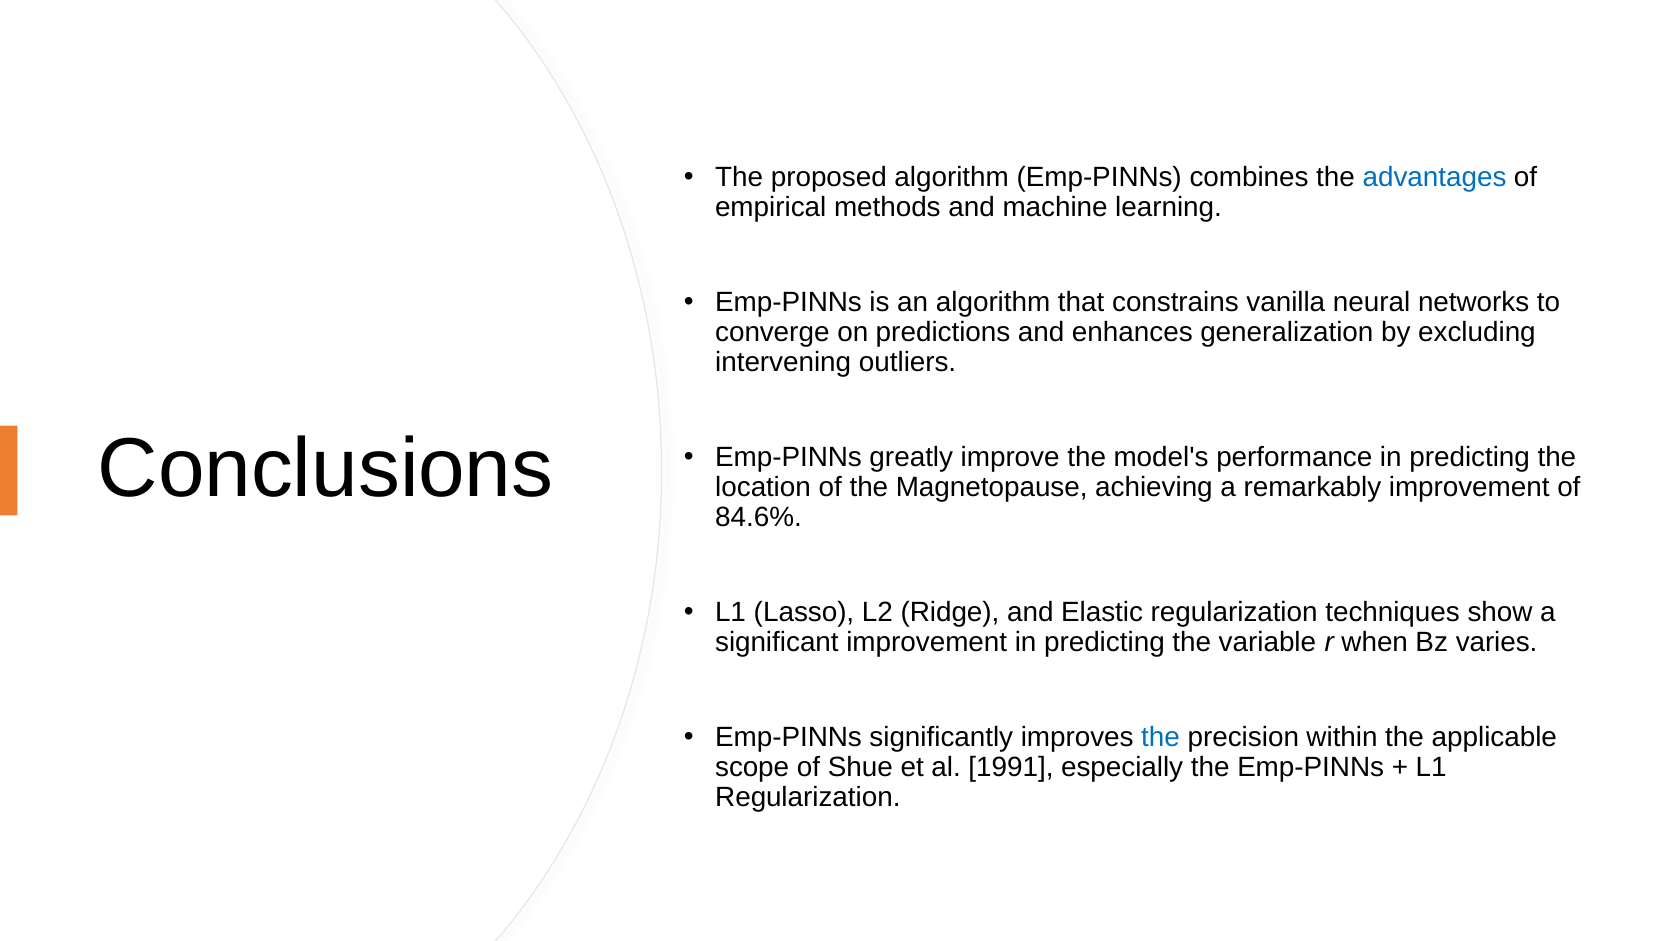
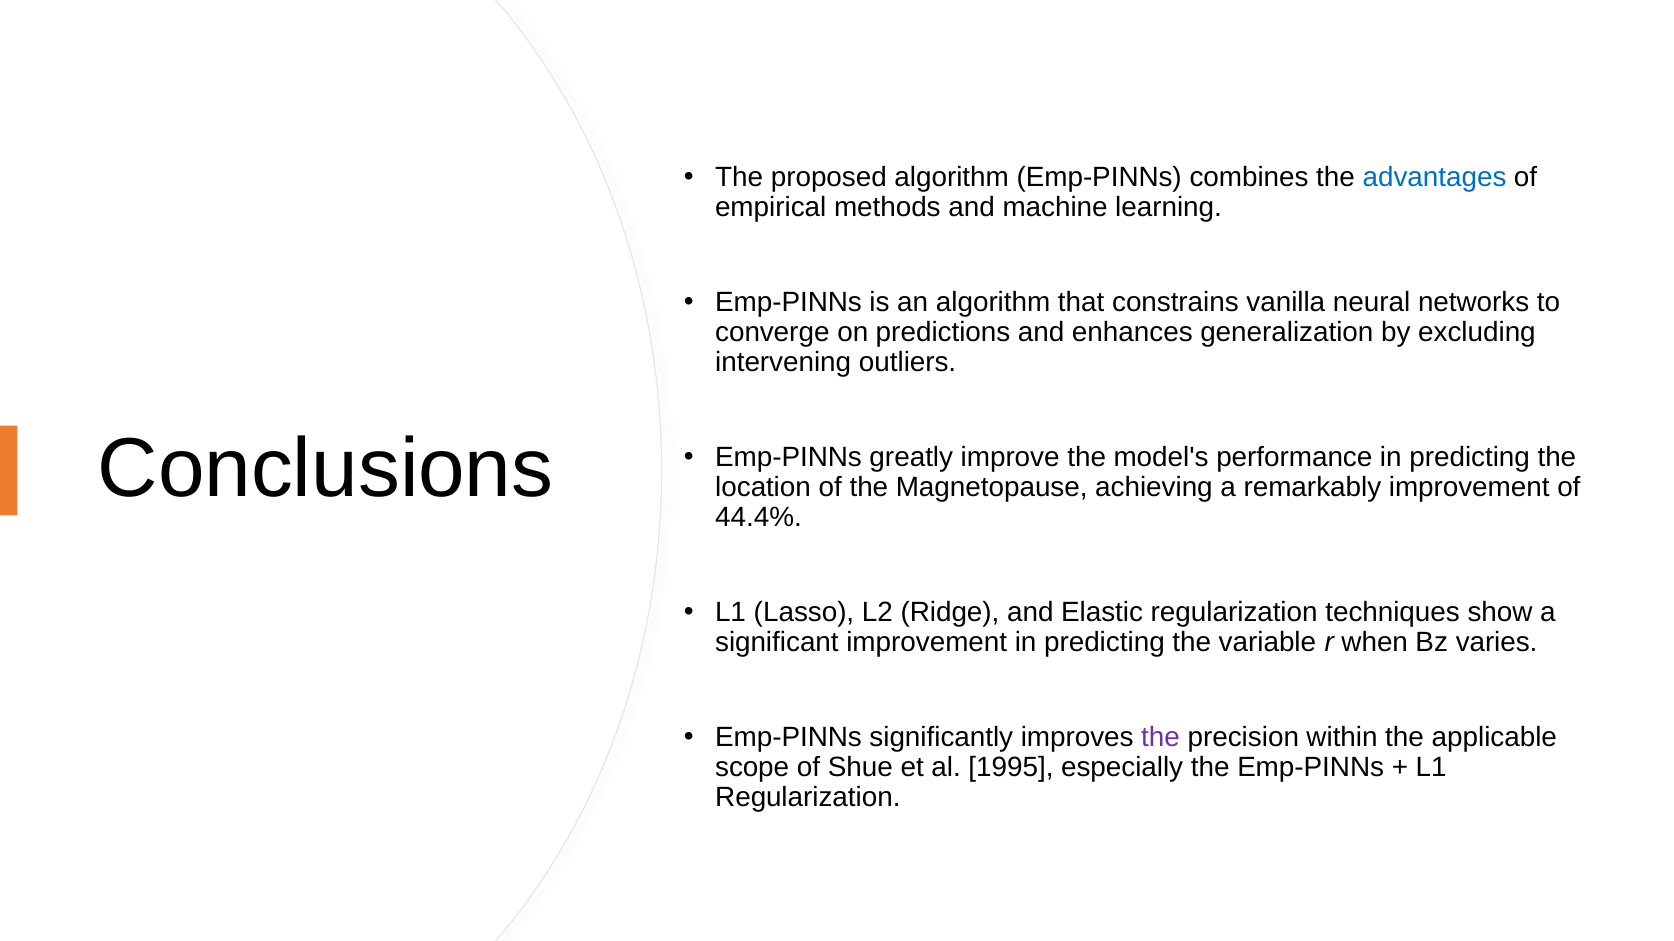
84.6%: 84.6% -> 44.4% (759, 518)
the colour: blue -> purple (1161, 738)
1991: 1991 -> 1995 (1011, 768)
